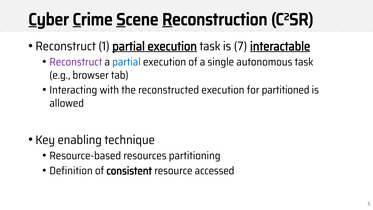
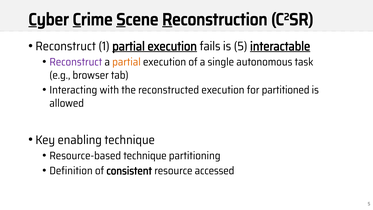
execution task: task -> fails (210, 46)
is 7: 7 -> 5 (241, 46)
partial colour: blue -> orange (126, 62)
Resource-based resources: resources -> technique (145, 156)
